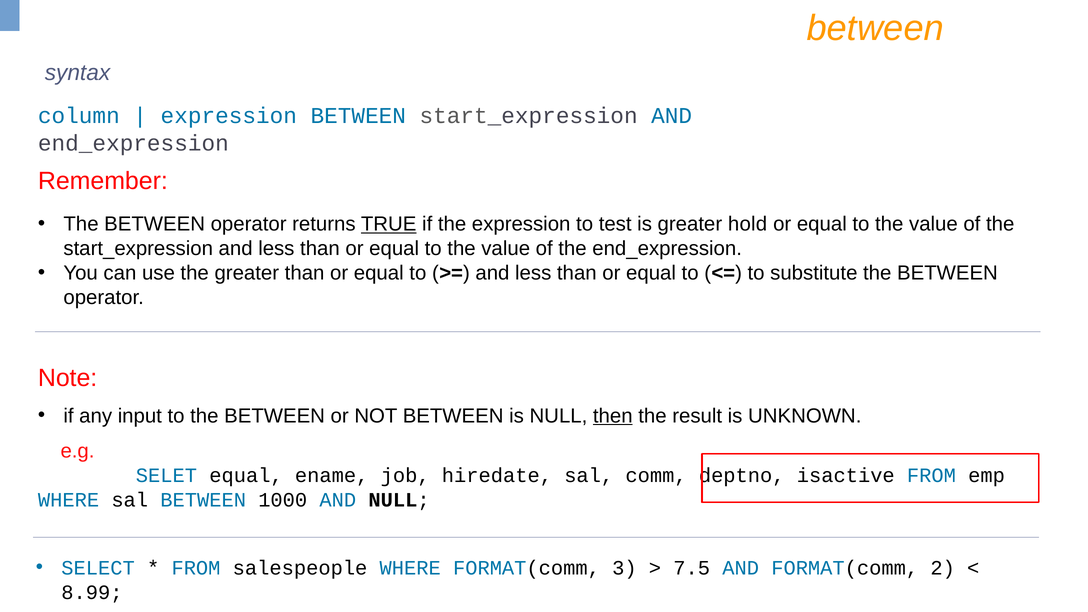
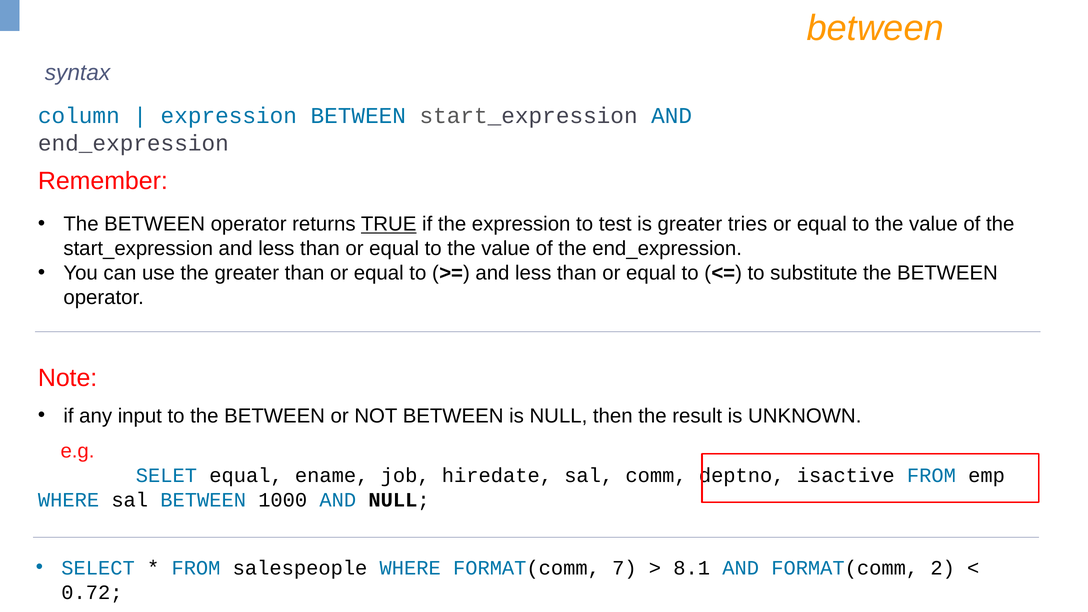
hold: hold -> tries (748, 224)
then underline: present -> none (613, 416)
3: 3 -> 7 (624, 568)
7.5: 7.5 -> 8.1 (692, 568)
8.99: 8.99 -> 0.72 (92, 592)
